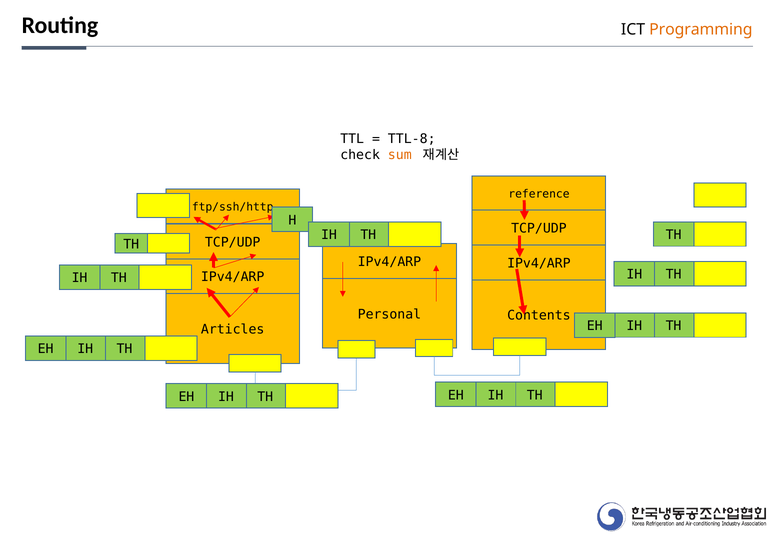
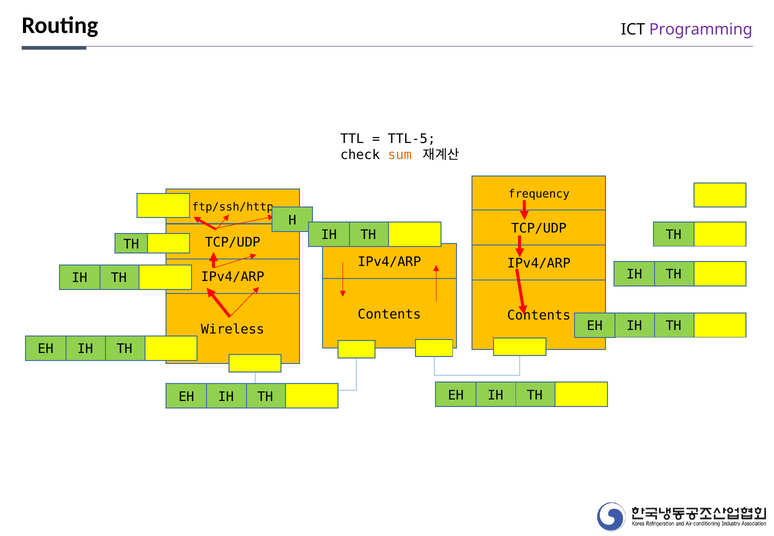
Programming colour: orange -> purple (701, 29)
TTL-8: TTL-8 -> TTL-5 (412, 139)
reference: reference -> frequency (539, 194)
Personal: Personal -> Contents (389, 314)
Articles: Articles -> Wireless (233, 329)
